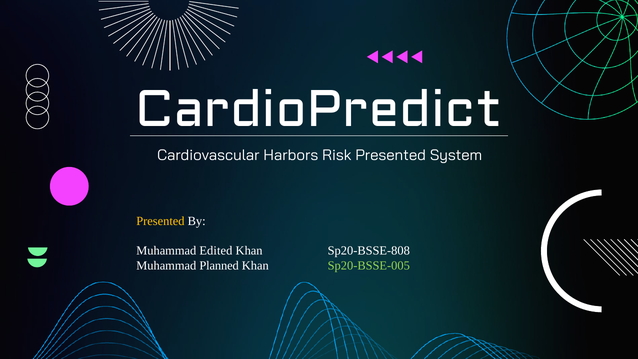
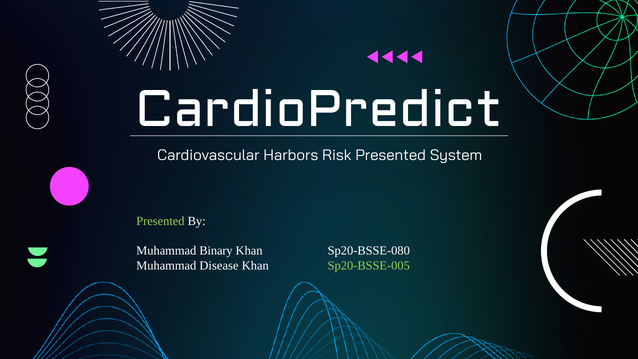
Presented colour: yellow -> light green (160, 221)
Edited: Edited -> Binary (216, 251)
Sp20-BSSE-808: Sp20-BSSE-808 -> Sp20-BSSE-080 (369, 251)
Planned: Planned -> Disease (219, 266)
